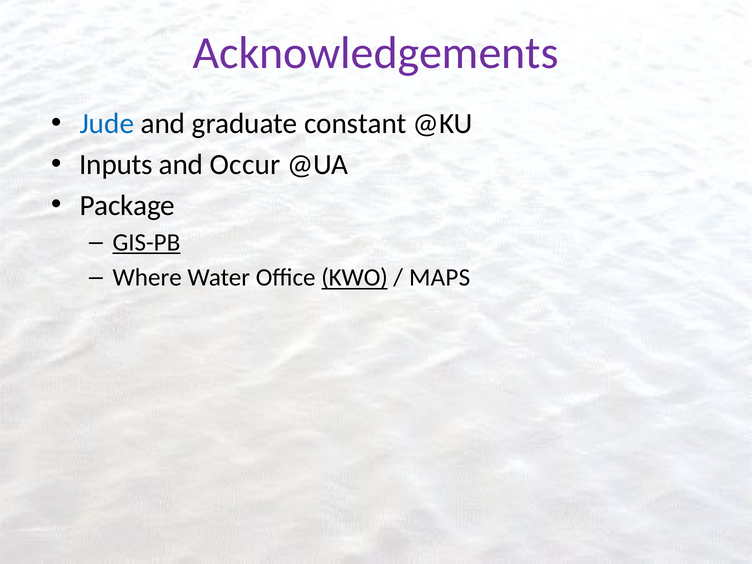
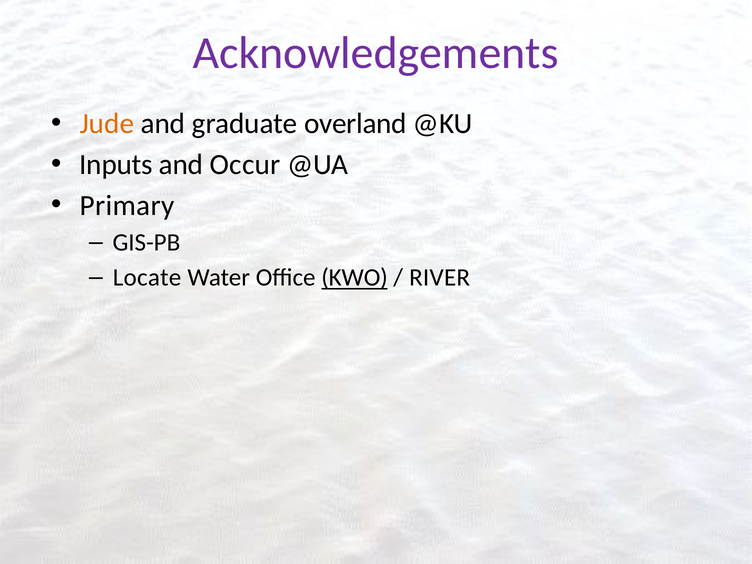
Jude colour: blue -> orange (107, 124)
constant: constant -> overland (355, 124)
Package: Package -> Primary (127, 205)
GIS-PB underline: present -> none (146, 243)
Where: Where -> Locate (147, 278)
MAPS: MAPS -> RIVER (440, 278)
